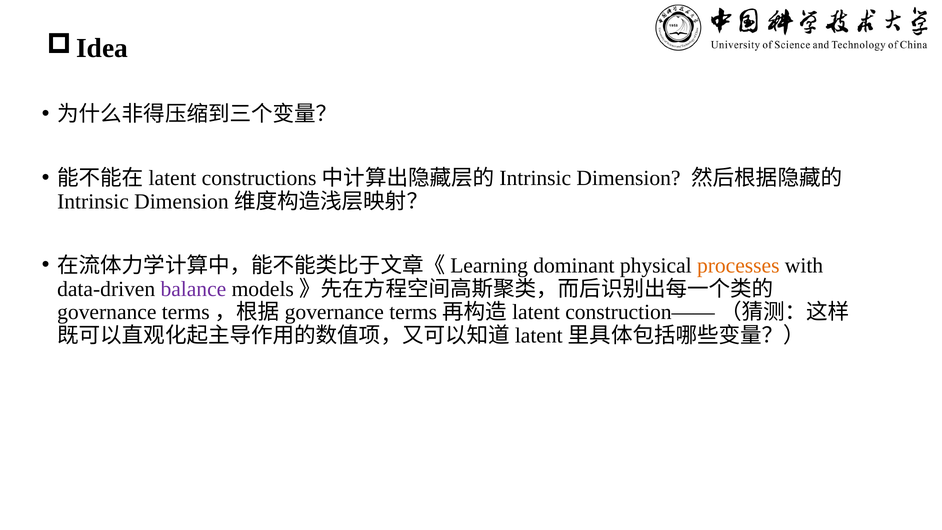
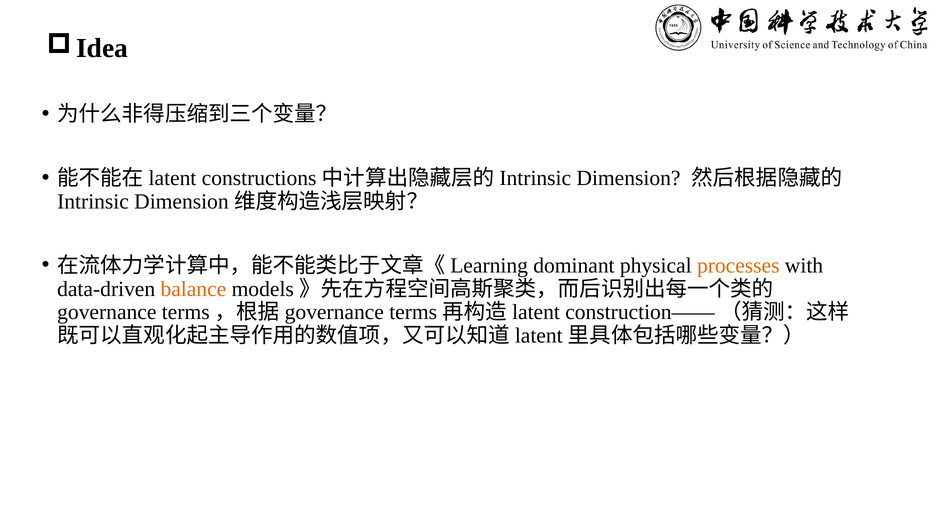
balance colour: purple -> orange (193, 289)
